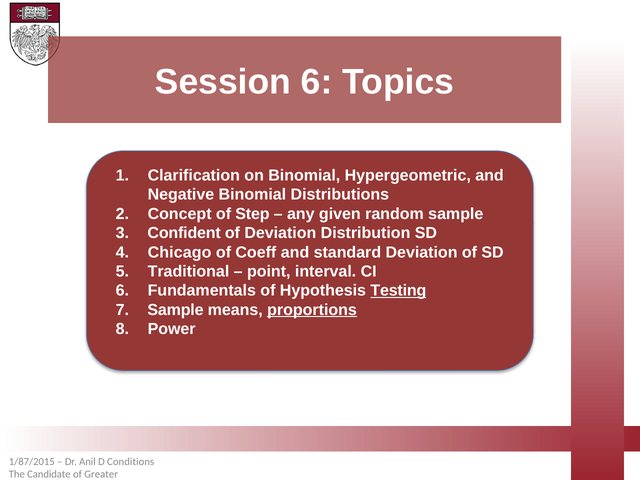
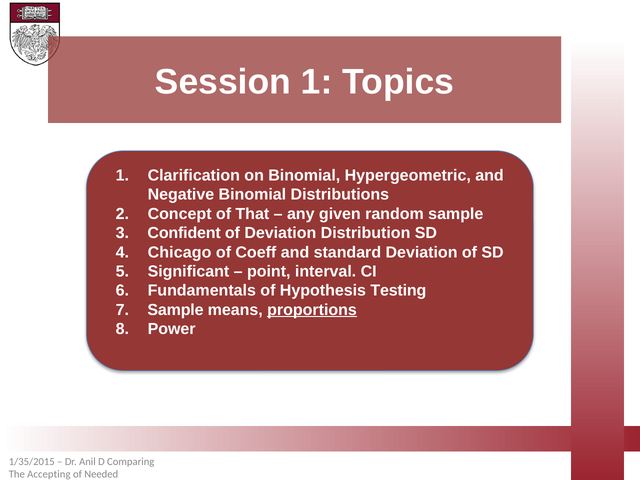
Session 6: 6 -> 1 (317, 82)
Step: Step -> That (252, 214)
Traditional: Traditional -> Significant (188, 271)
Testing underline: present -> none (398, 291)
1/87/2015: 1/87/2015 -> 1/35/2015 (32, 462)
Conditions: Conditions -> Comparing (131, 462)
Candidate: Candidate -> Accepting (49, 474)
Greater: Greater -> Needed (101, 474)
